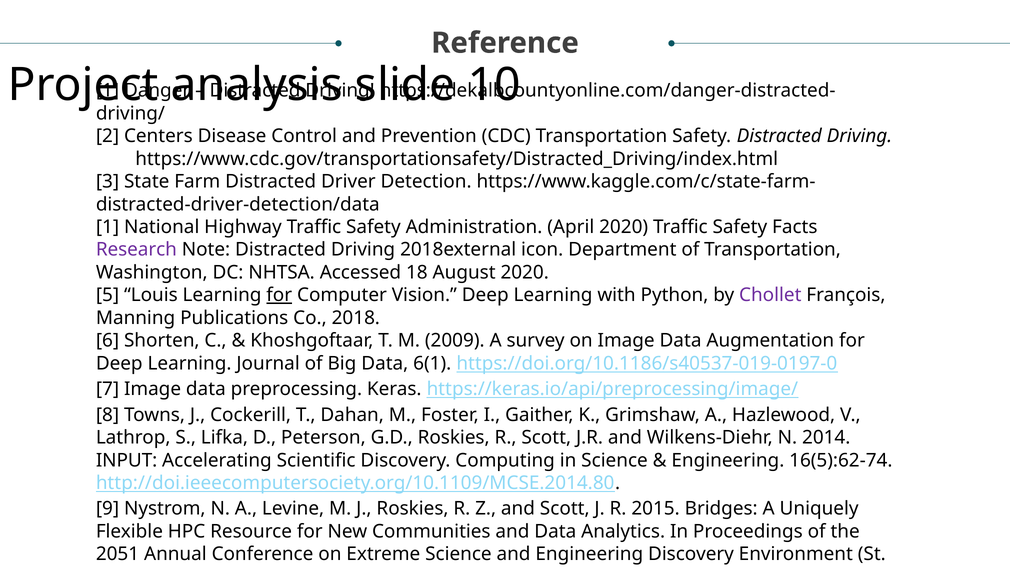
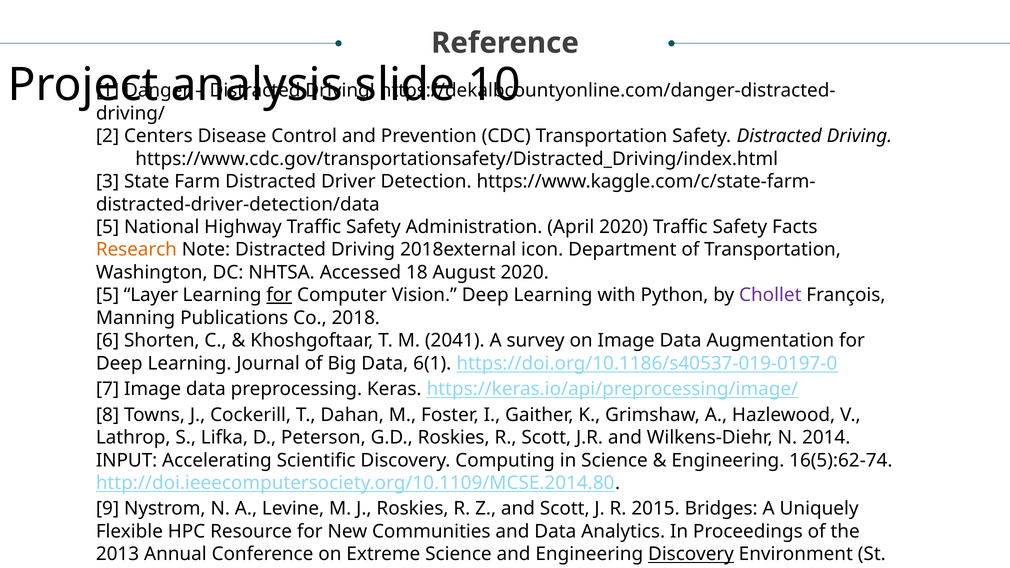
1: 1 -> 5 (108, 227)
Research colour: purple -> orange (136, 250)
5 Louis: Louis -> Layer (151, 295)
2009: 2009 -> 2041 (455, 341)
2051: 2051 -> 2013 (118, 554)
Discovery underline: none -> present (691, 554)
